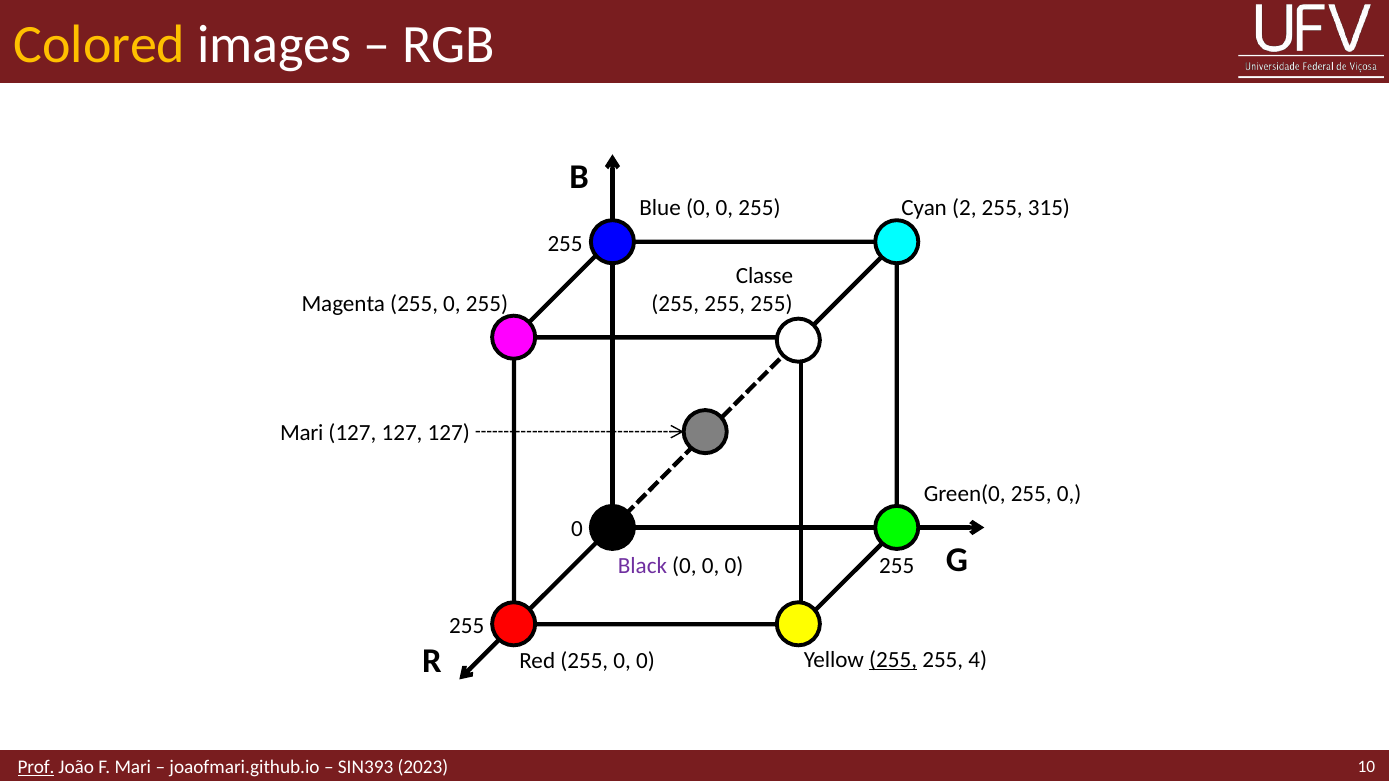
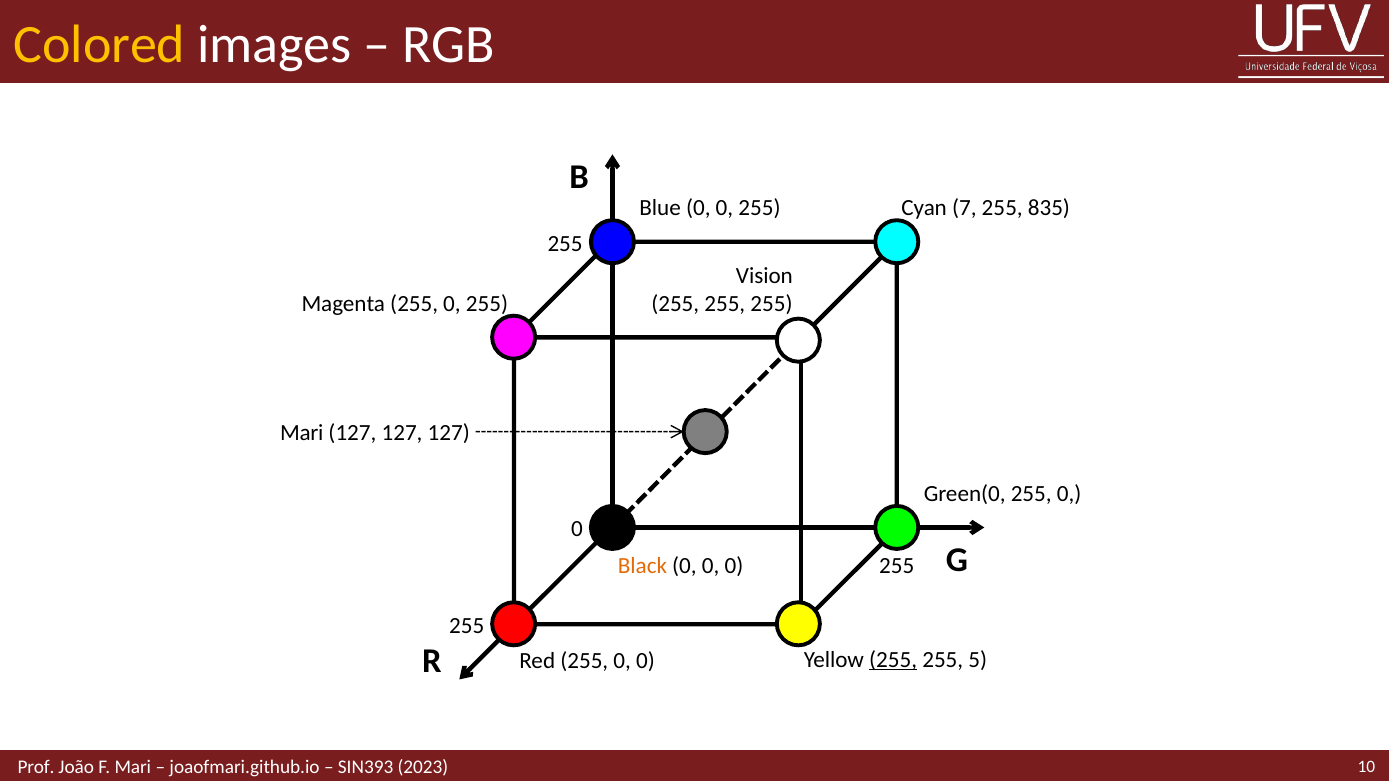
2: 2 -> 7 (964, 208)
315: 315 -> 835 (1049, 208)
Classe: Classe -> Vision (764, 276)
Black colour: purple -> orange (642, 566)
4: 4 -> 5 (978, 660)
Prof underline: present -> none (36, 768)
